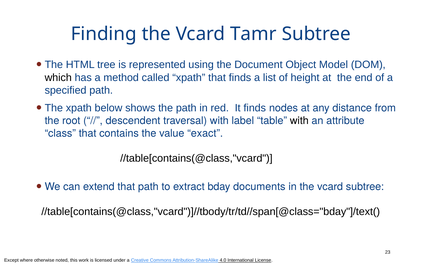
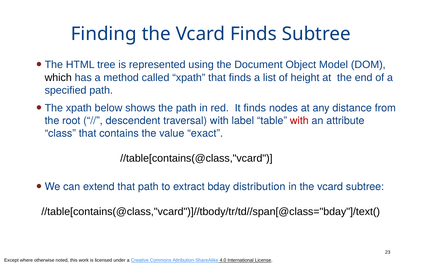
Vcard Tamr: Tamr -> Finds (253, 34)
with colour: black -> red (299, 121)
documents: documents -> distribution (259, 187)
